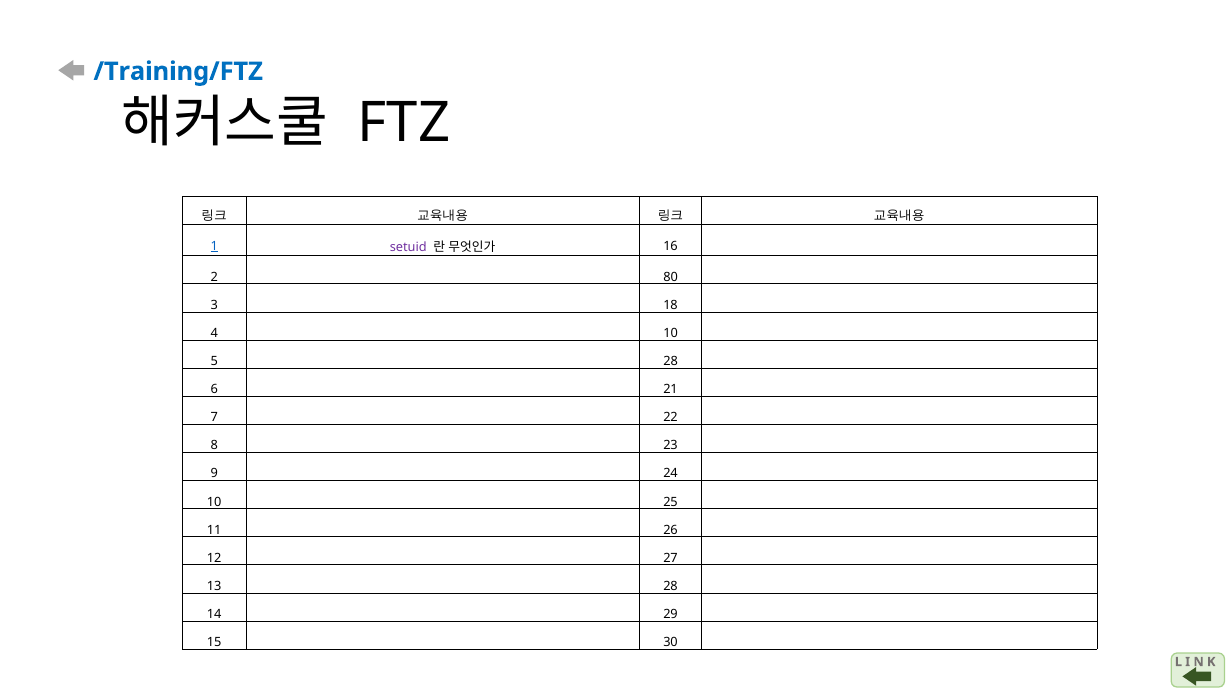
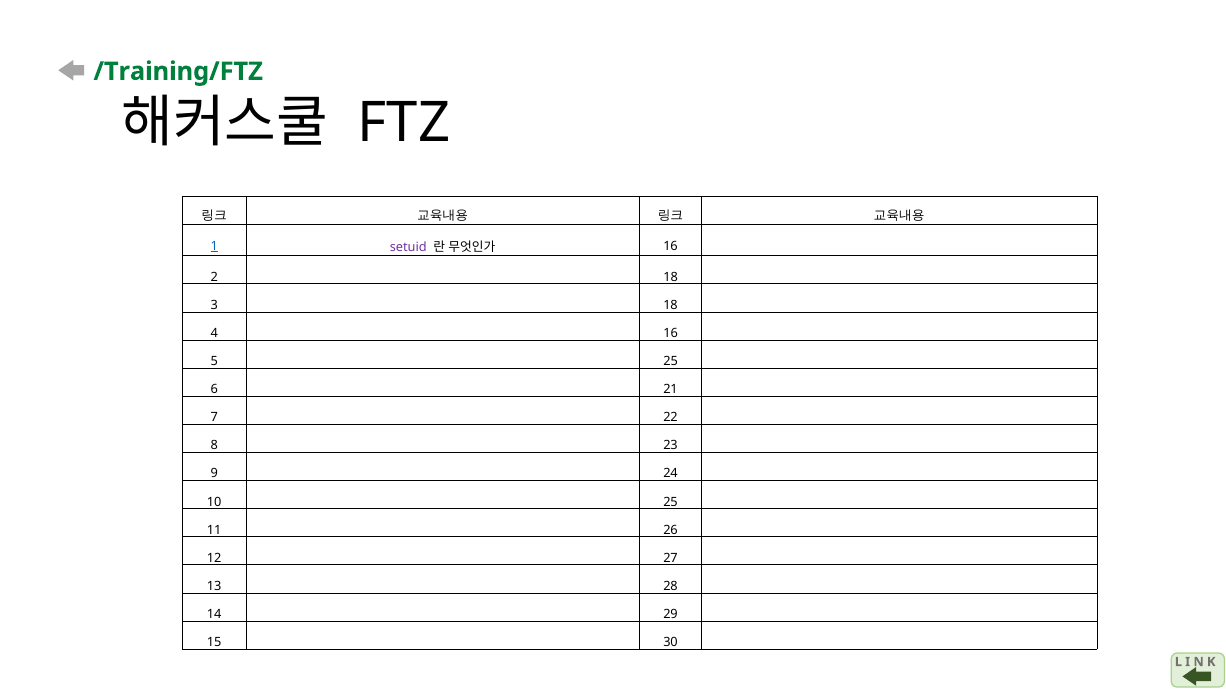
/Training/FTZ colour: blue -> green (178, 71)
2 80: 80 -> 18 (671, 277)
4 10: 10 -> 16 (671, 334)
5 28: 28 -> 25 (671, 362)
